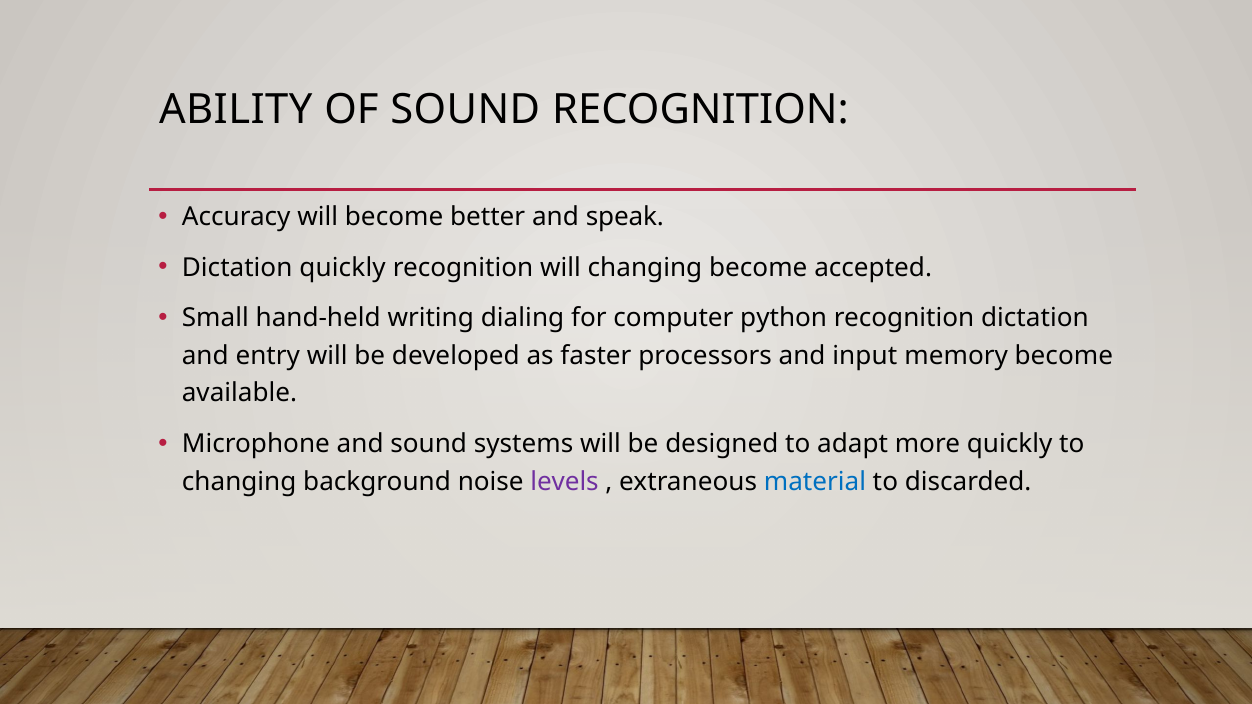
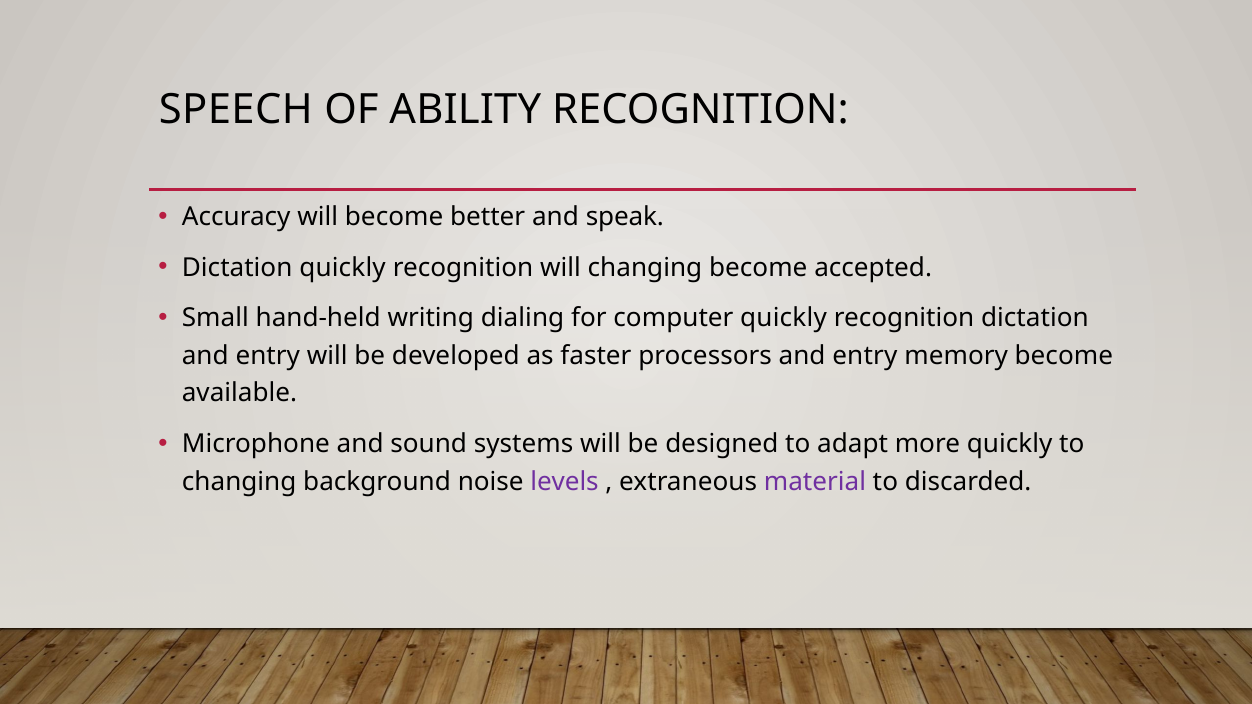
ABILITY: ABILITY -> SPEECH (236, 110)
OF SOUND: SOUND -> ABILITY (465, 110)
computer python: python -> quickly (784, 318)
processors and input: input -> entry (865, 356)
material colour: blue -> purple (815, 482)
